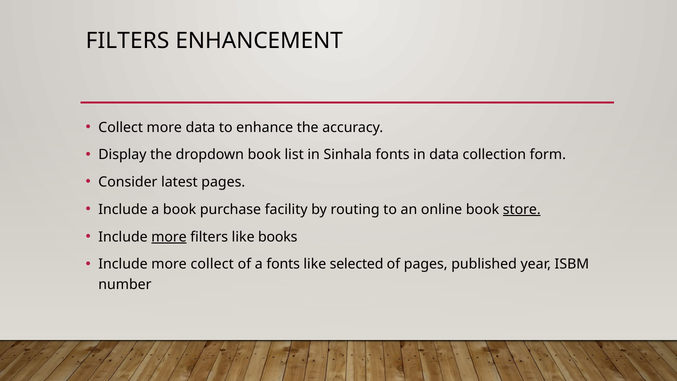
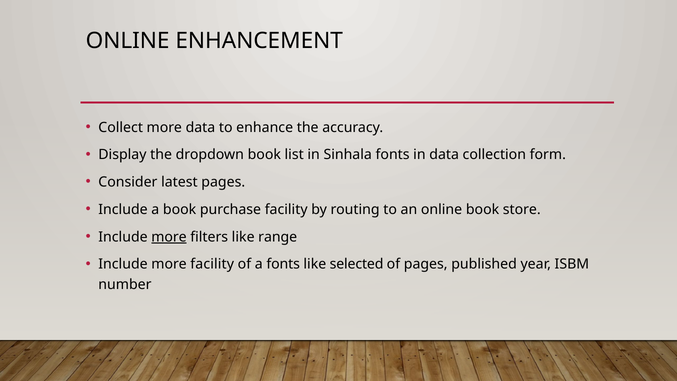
FILTERS: FILTERS -> ONLINE (128, 41)
store underline: present -> none (522, 209)
books: books -> range (278, 237)
more collect: collect -> facility (212, 264)
